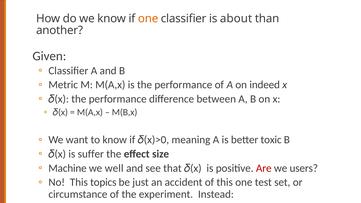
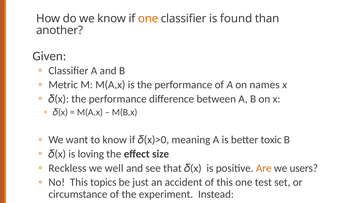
about: about -> found (236, 19)
indeed: indeed -> names (265, 85)
suffer: suffer -> loving (91, 154)
Machine: Machine -> Reckless (67, 168)
Are colour: red -> orange (264, 168)
